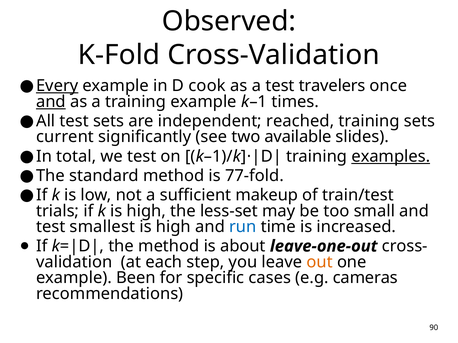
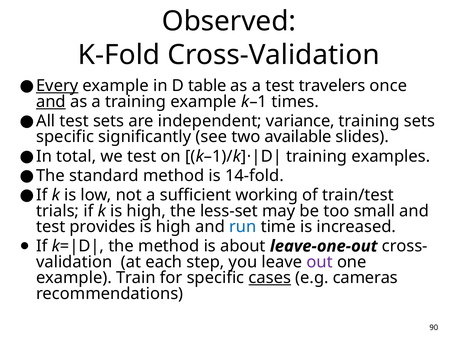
cook: cook -> table (207, 86)
reached: reached -> variance (300, 121)
current: current -> specific (65, 137)
examples underline: present -> none (391, 156)
77-fold: 77-fold -> 14-fold (254, 176)
makeup: makeup -> working (267, 195)
smallest: smallest -> provides (102, 227)
out colour: orange -> purple (320, 262)
Been: Been -> Train (136, 278)
cases underline: none -> present (270, 278)
